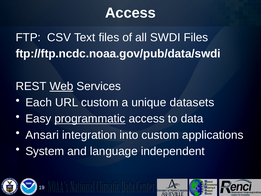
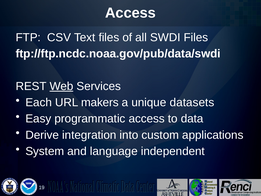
URL custom: custom -> makers (100, 102)
programmatic underline: present -> none (90, 119)
Ansari: Ansari -> Derive (42, 135)
